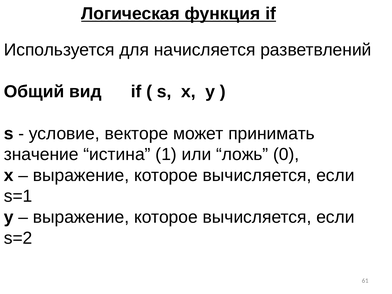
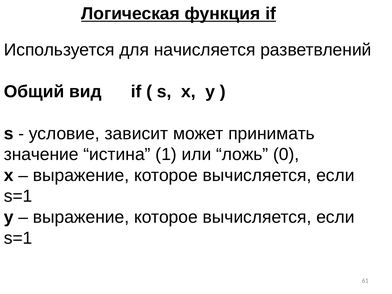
векторе: векторе -> зависит (136, 134)
s=2: s=2 -> s=1 (18, 238)
